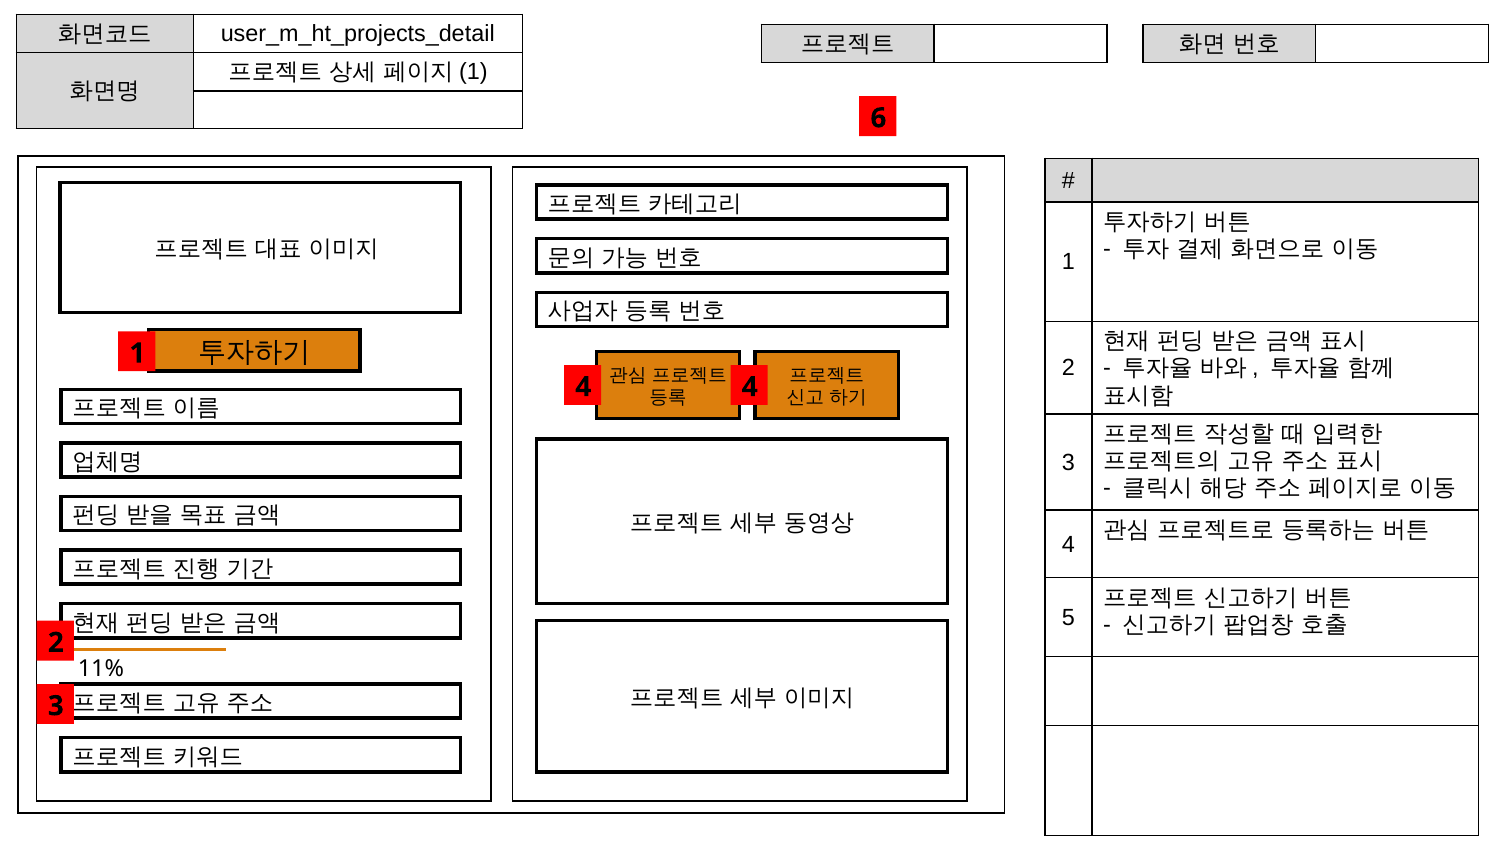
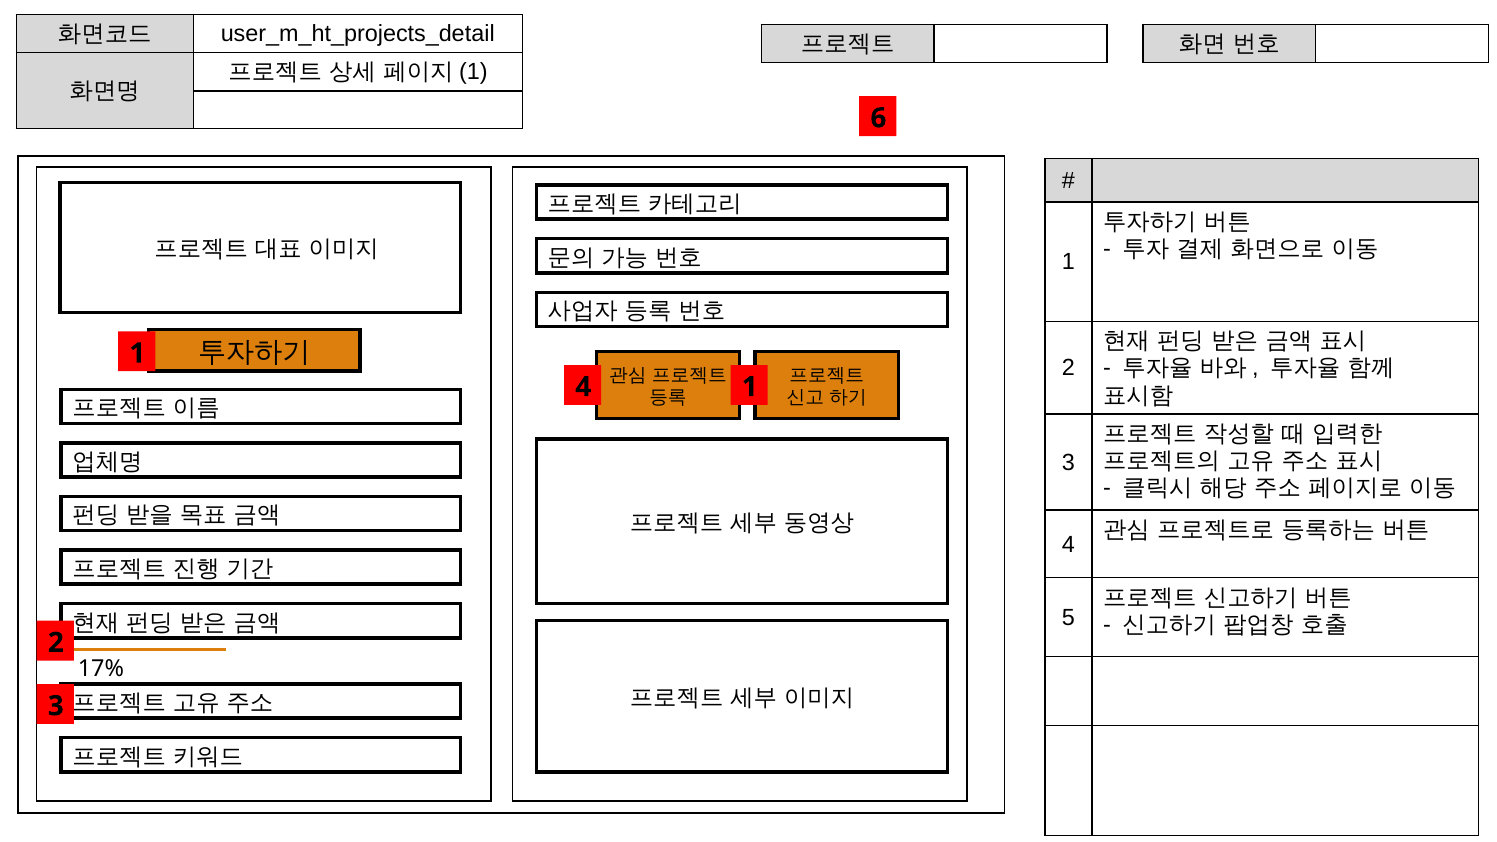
4 4: 4 -> 1 (750, 387)
11%: 11% -> 17% (101, 669)
